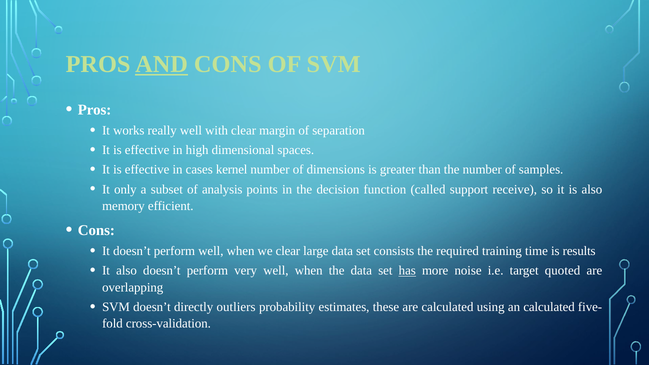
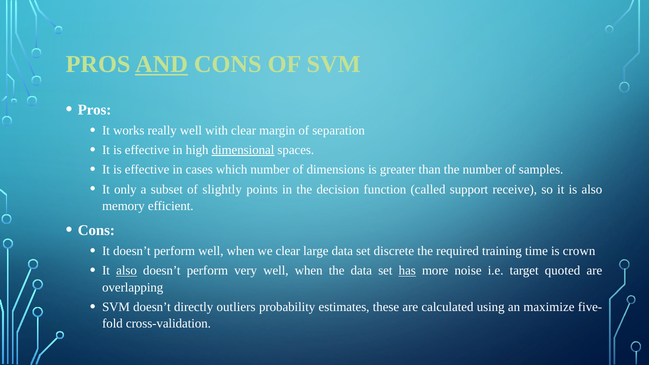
dimensional underline: none -> present (243, 150)
kernel: kernel -> which (232, 170)
analysis: analysis -> slightly (222, 189)
consists: consists -> discrete (394, 251)
results: results -> crown (579, 251)
also underline: none -> present (127, 271)
an calculated: calculated -> maximize (549, 307)
